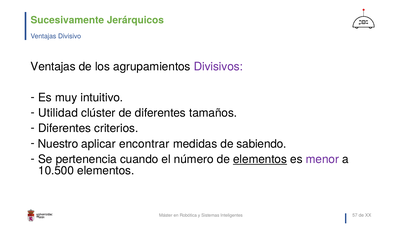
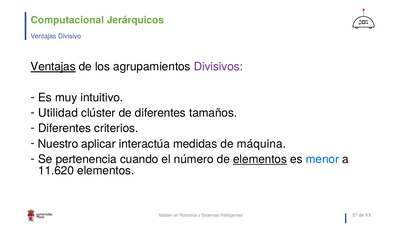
Sucesivamente: Sucesivamente -> Computacional (67, 20)
Ventajas underline: none -> present (53, 67)
encontrar: encontrar -> interactúa (144, 144)
sabiendo: sabiendo -> máquina (261, 144)
menor colour: purple -> blue (322, 159)
10.500: 10.500 -> 11.620 (56, 171)
